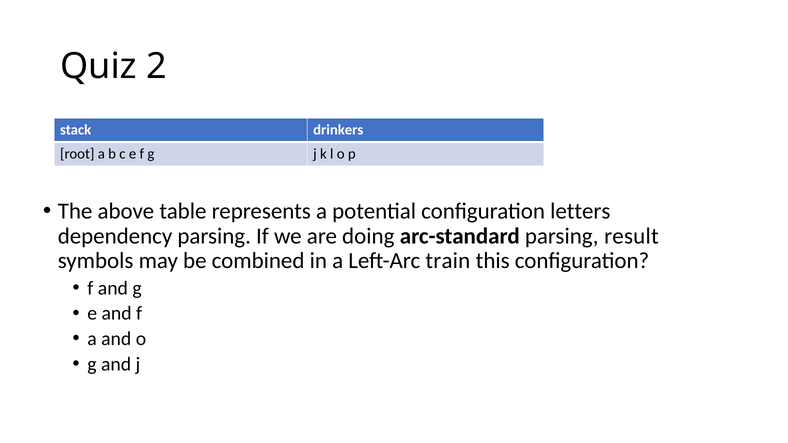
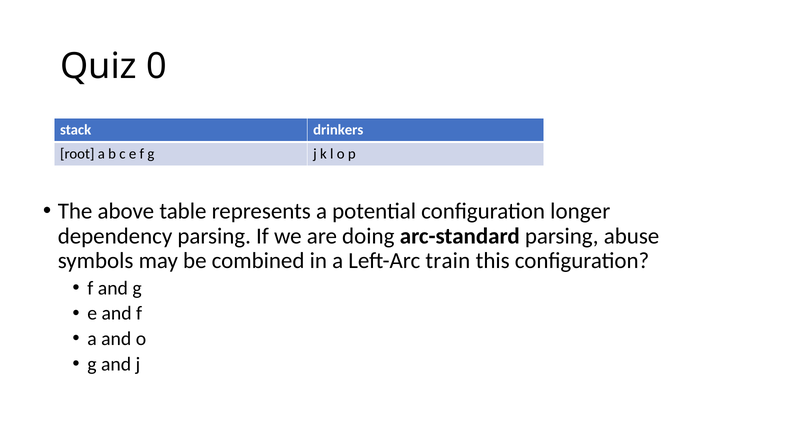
2: 2 -> 0 (157, 66)
letters: letters -> longer (580, 211)
result: result -> abuse (632, 236)
